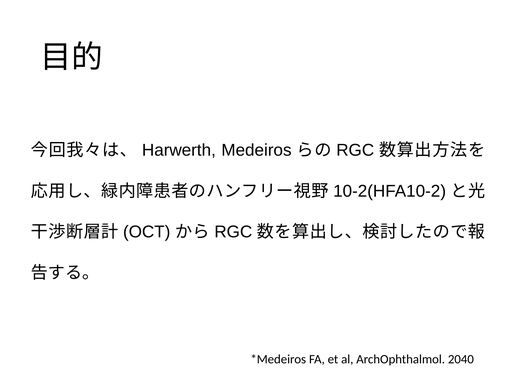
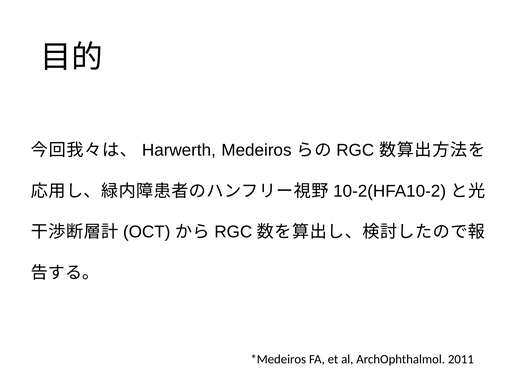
2040: 2040 -> 2011 (461, 359)
